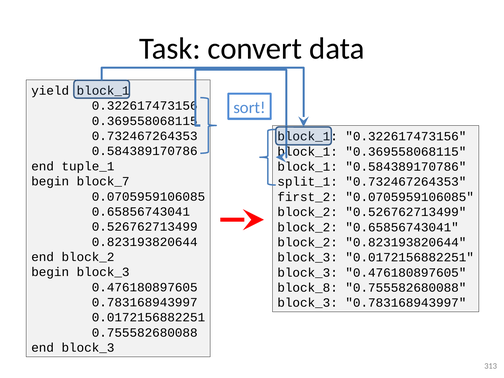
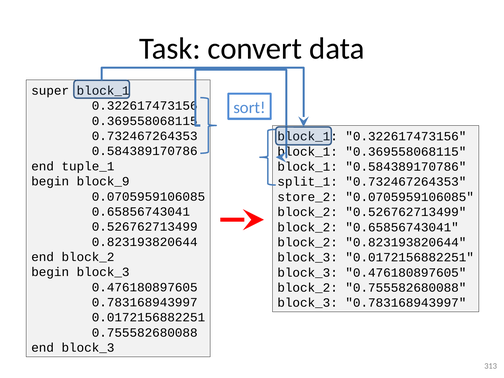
yield: yield -> super (50, 91)
block_7: block_7 -> block_9 (103, 181)
first_2: first_2 -> store_2 (308, 197)
block_8: block_8 -> block_2 (308, 288)
